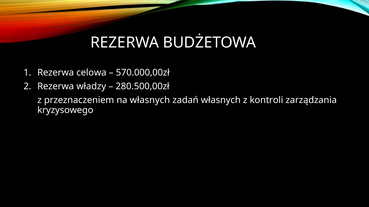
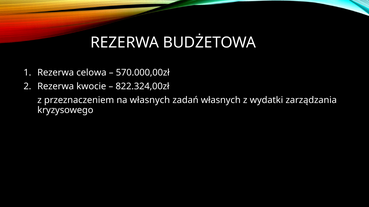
władzy: władzy -> kwocie (91, 87)
280.500,00zł: 280.500,00zł -> 822.324,00zł (143, 87)
kontroli: kontroli -> wydatki (266, 100)
